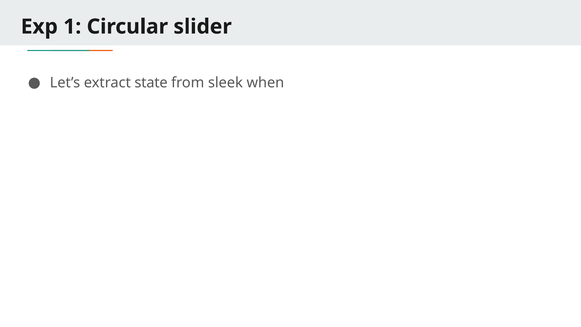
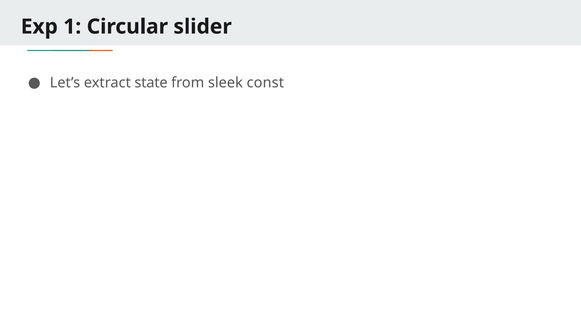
when: when -> const (265, 83)
